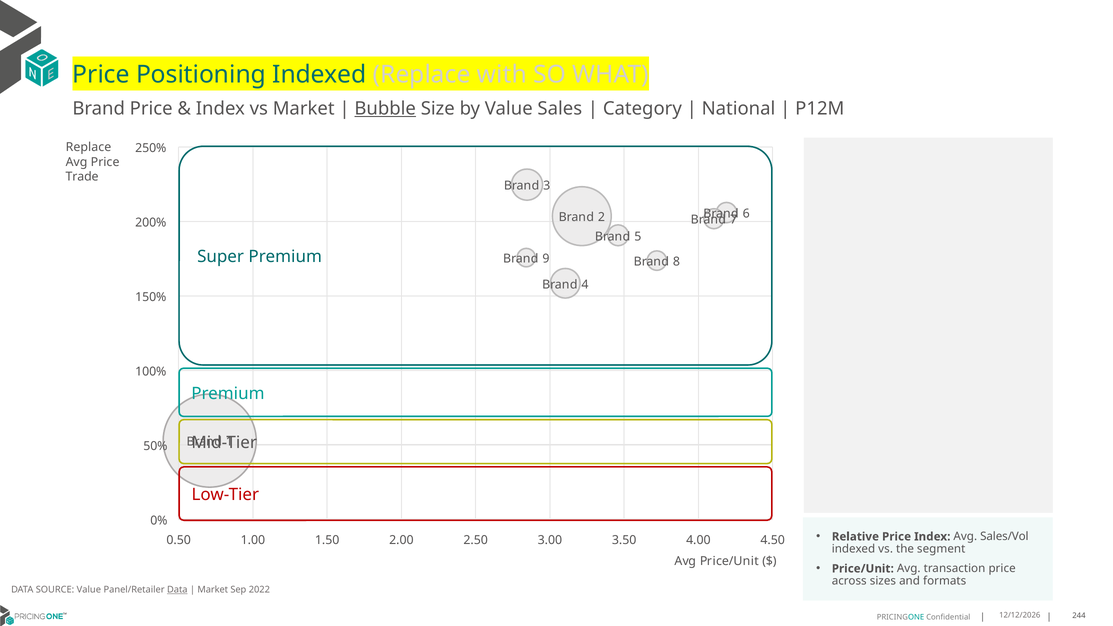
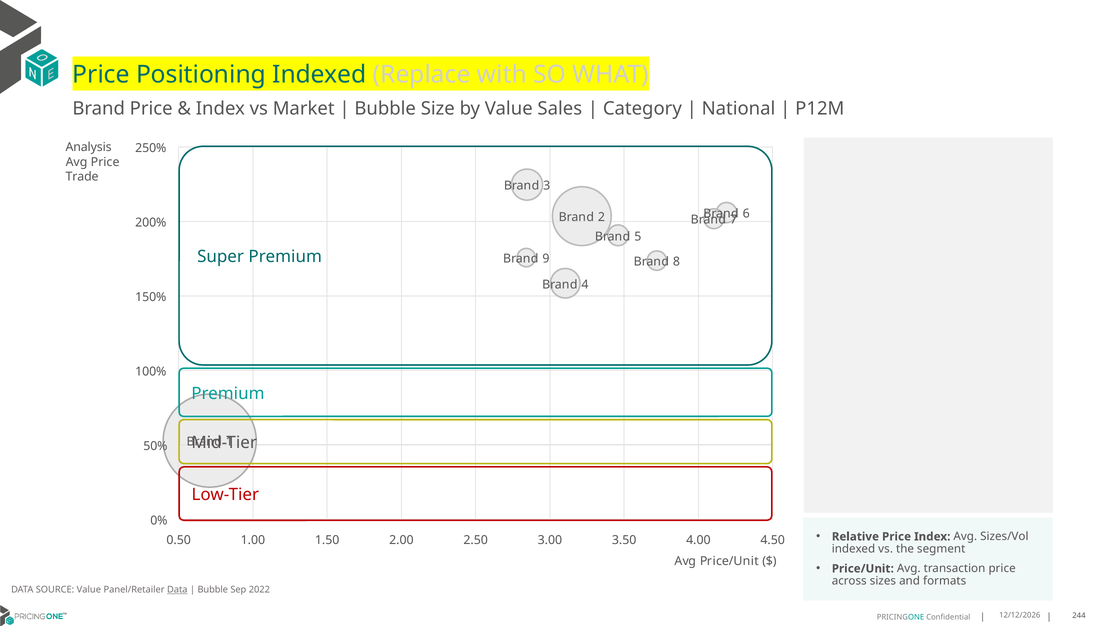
Bubble underline: present -> none (385, 109)
Replace: Replace -> Analysis (89, 147)
Sales/Vol: Sales/Vol -> Sizes/Vol (1004, 537)
Market: Market -> Bubble (213, 590)
